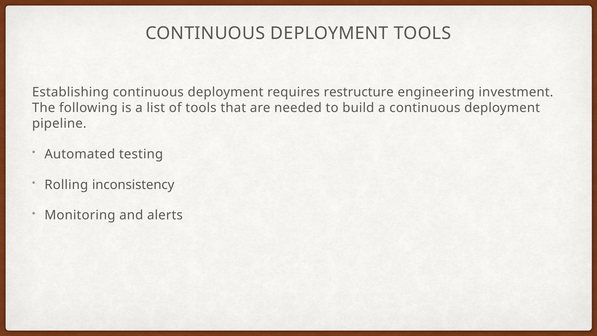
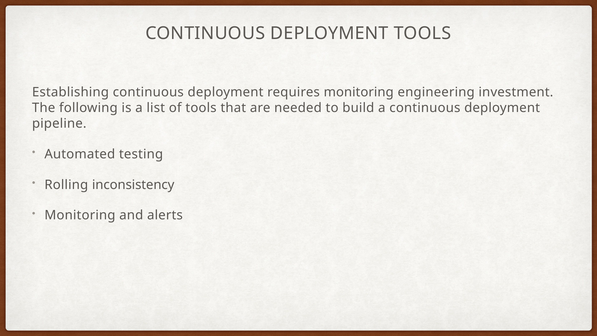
requires restructure: restructure -> monitoring (359, 92)
